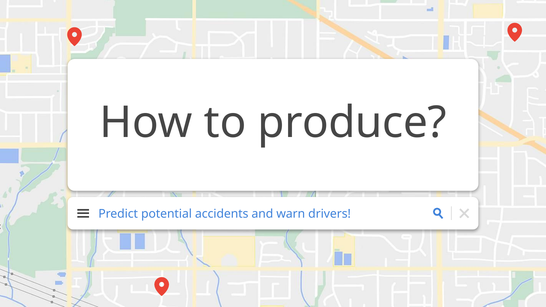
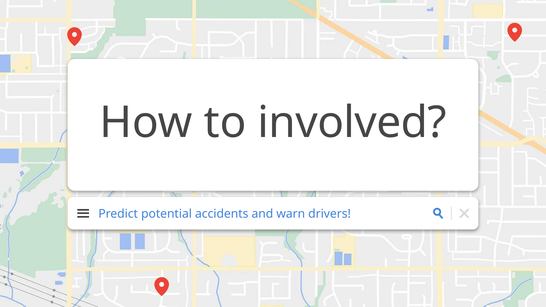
produce: produce -> involved (352, 123)
